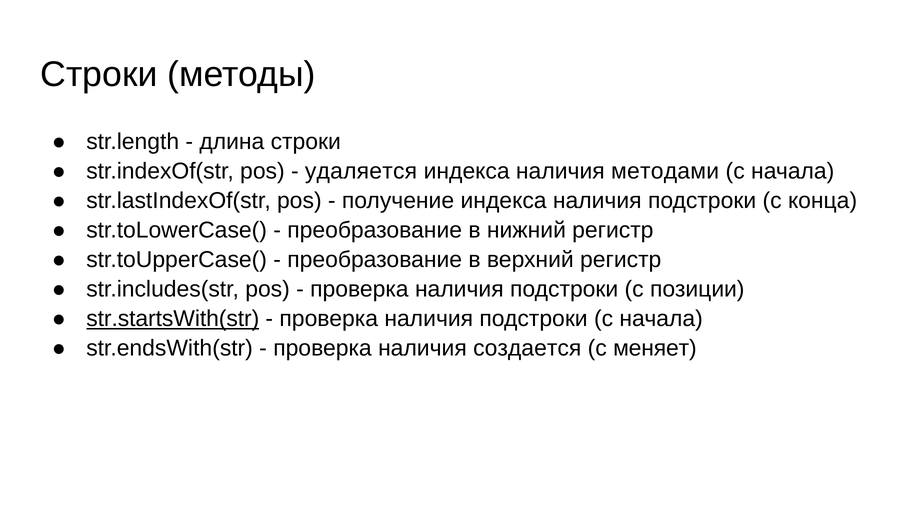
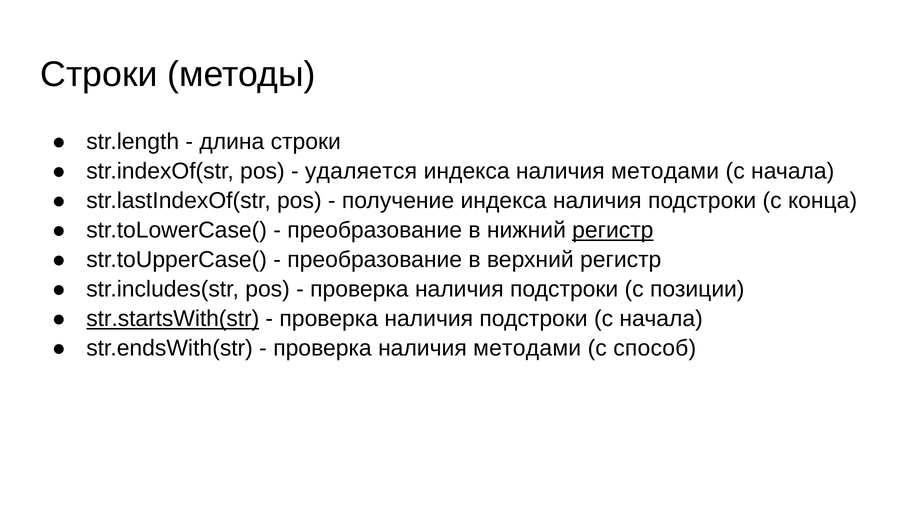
регистр underline: none -> present (613, 230)
проверка наличия создается: создается -> методами (527, 348)
меняет: меняет -> способ (655, 348)
